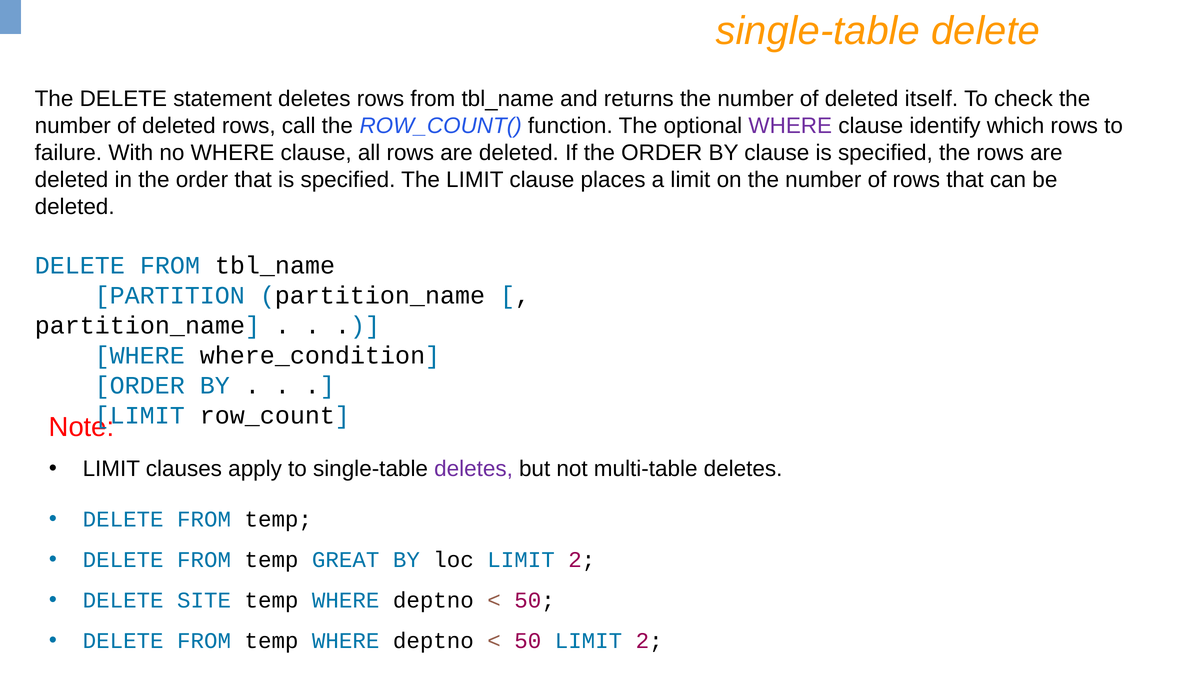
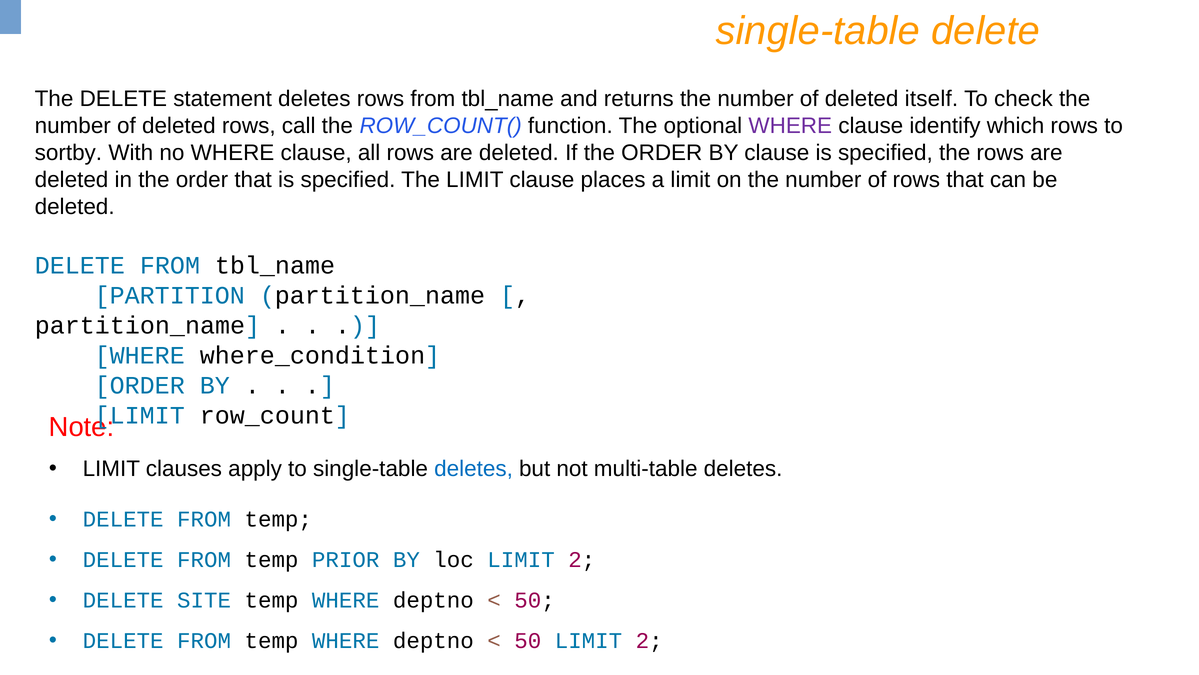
failure: failure -> sortby (68, 153)
deletes colour: purple -> blue (474, 469)
GREAT: GREAT -> PRIOR (346, 559)
